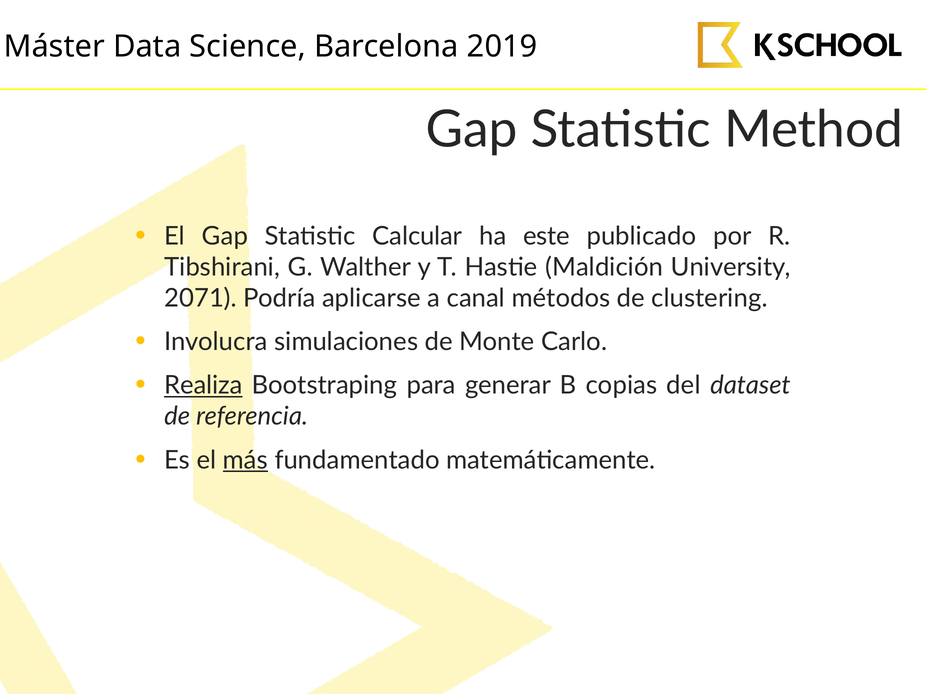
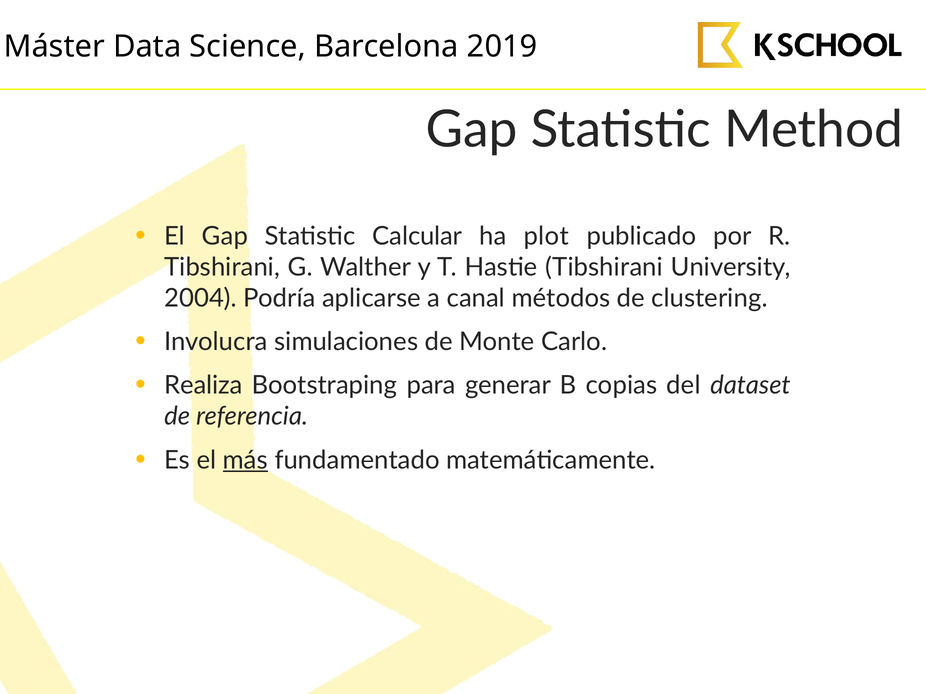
este: este -> plot (546, 237)
Hastie Maldición: Maldición -> Tibshirani (604, 267)
2071: 2071 -> 2004 (201, 298)
Realiza underline: present -> none (203, 386)
